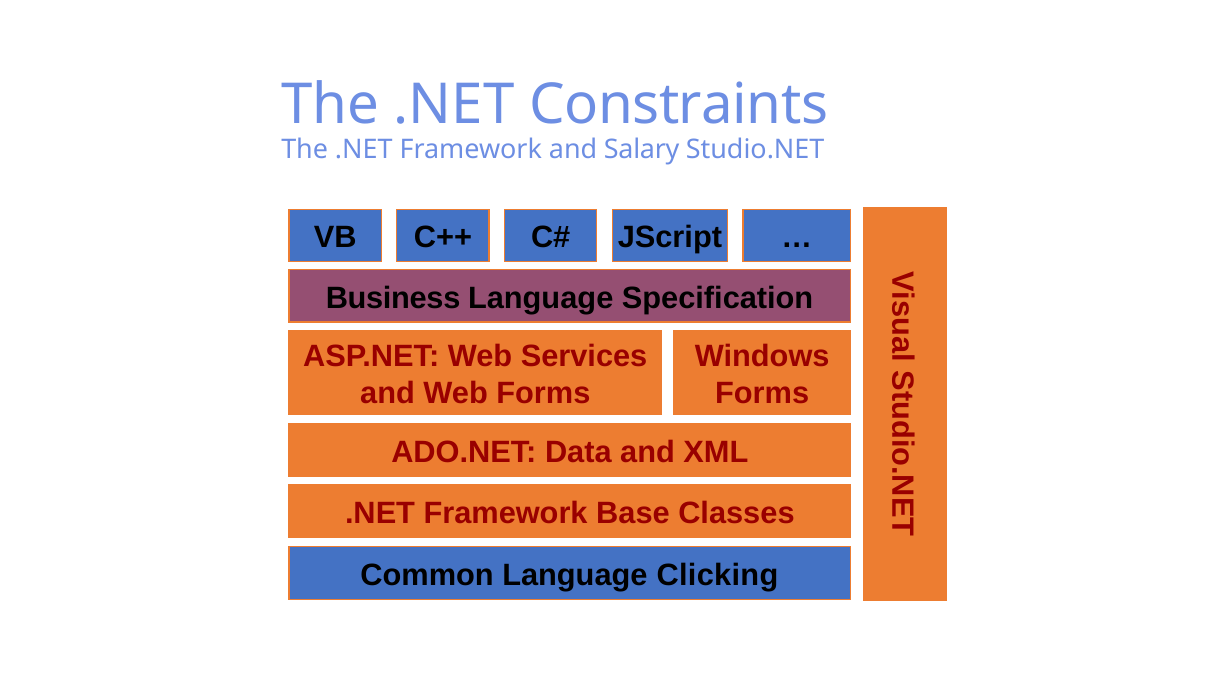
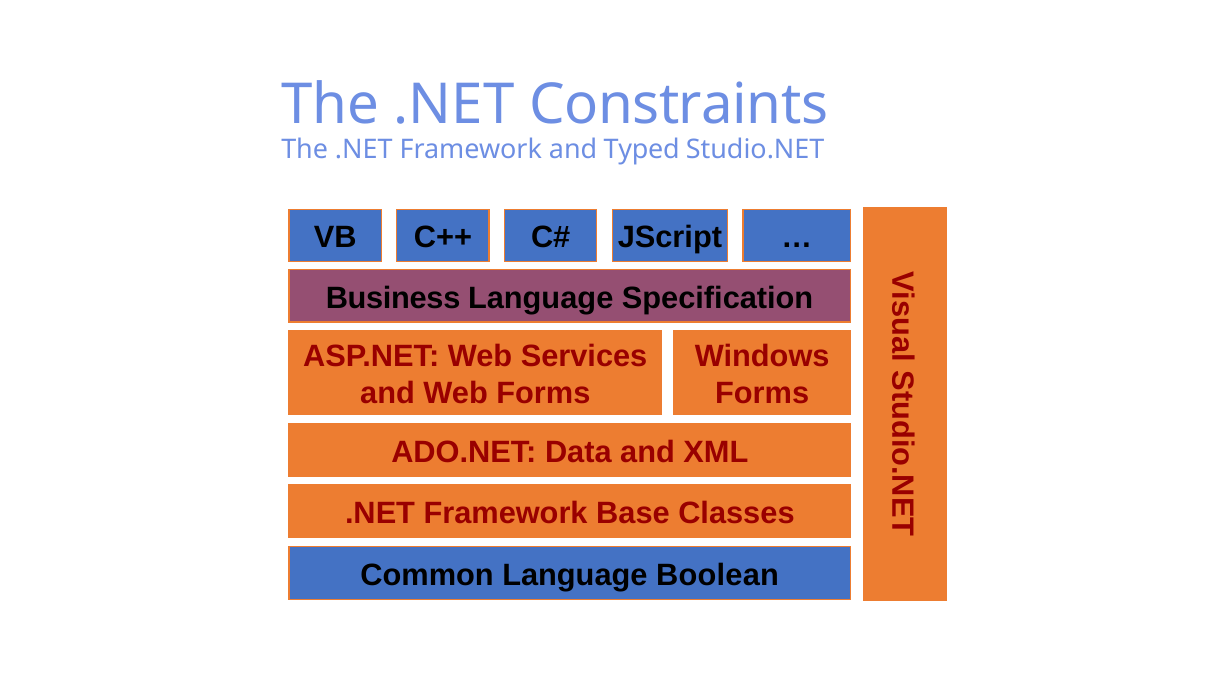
Salary: Salary -> Typed (642, 150)
Clicking: Clicking -> Boolean (717, 575)
